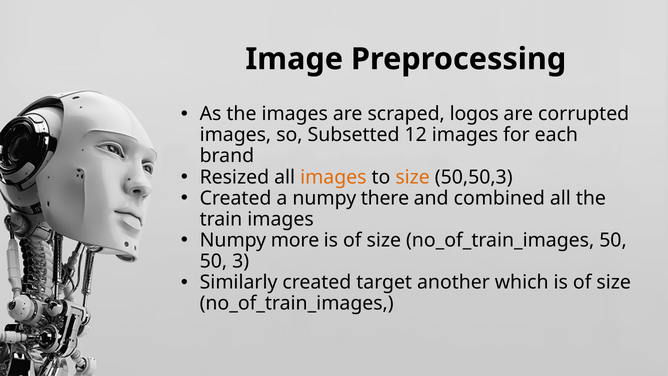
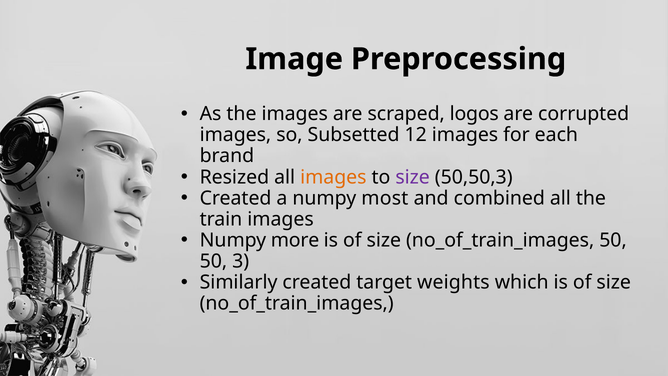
size colour: orange -> purple (413, 177)
there: there -> most (385, 198)
another: another -> weights (453, 282)
